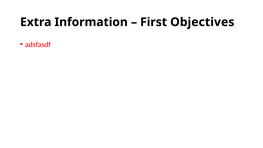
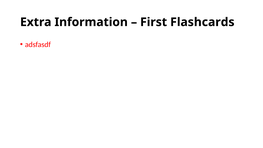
Objectives: Objectives -> Flashcards (202, 22)
